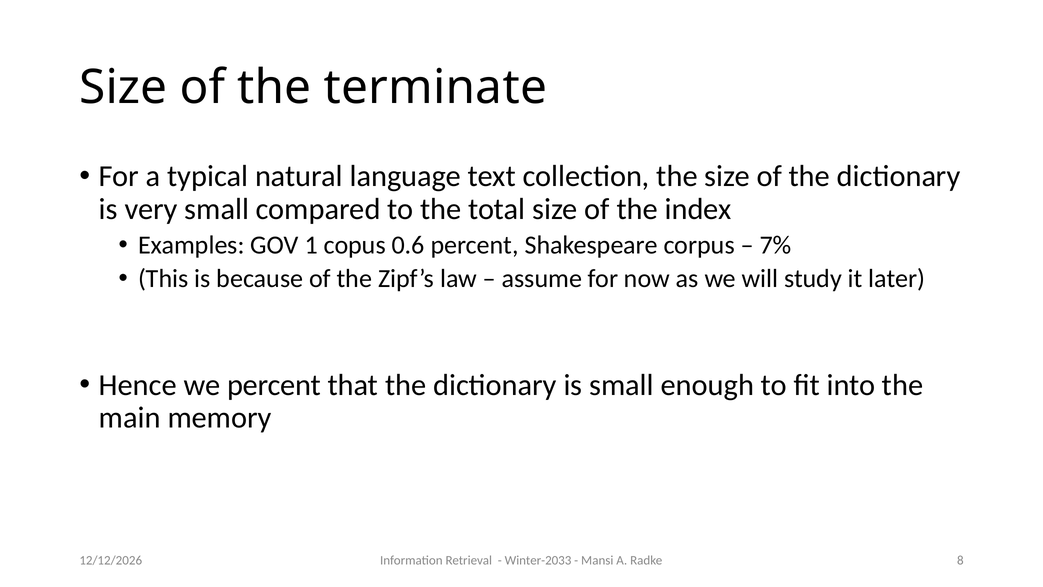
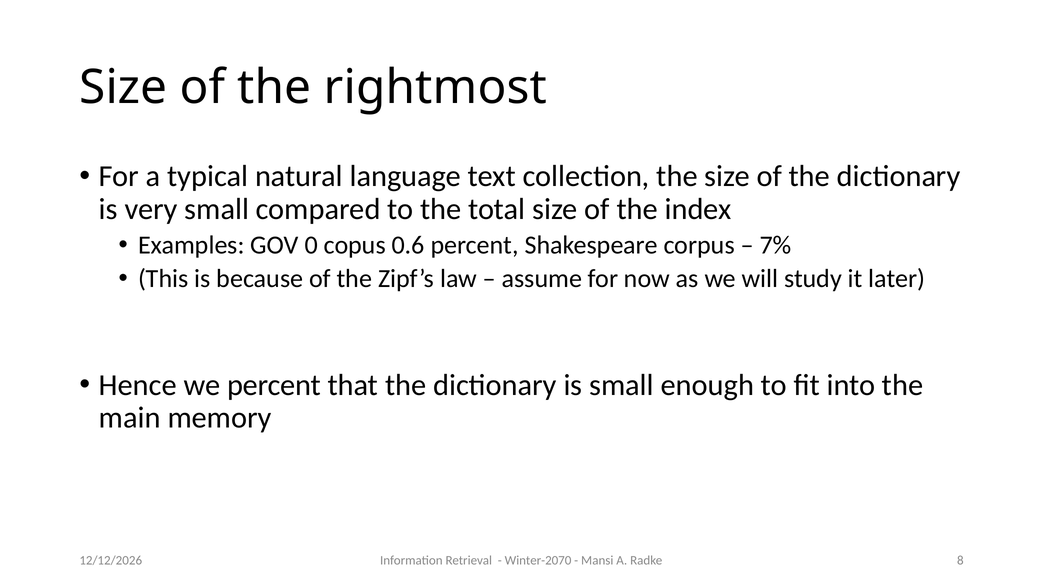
terminate: terminate -> rightmost (435, 88)
1: 1 -> 0 (311, 245)
Winter-2033: Winter-2033 -> Winter-2070 (538, 560)
